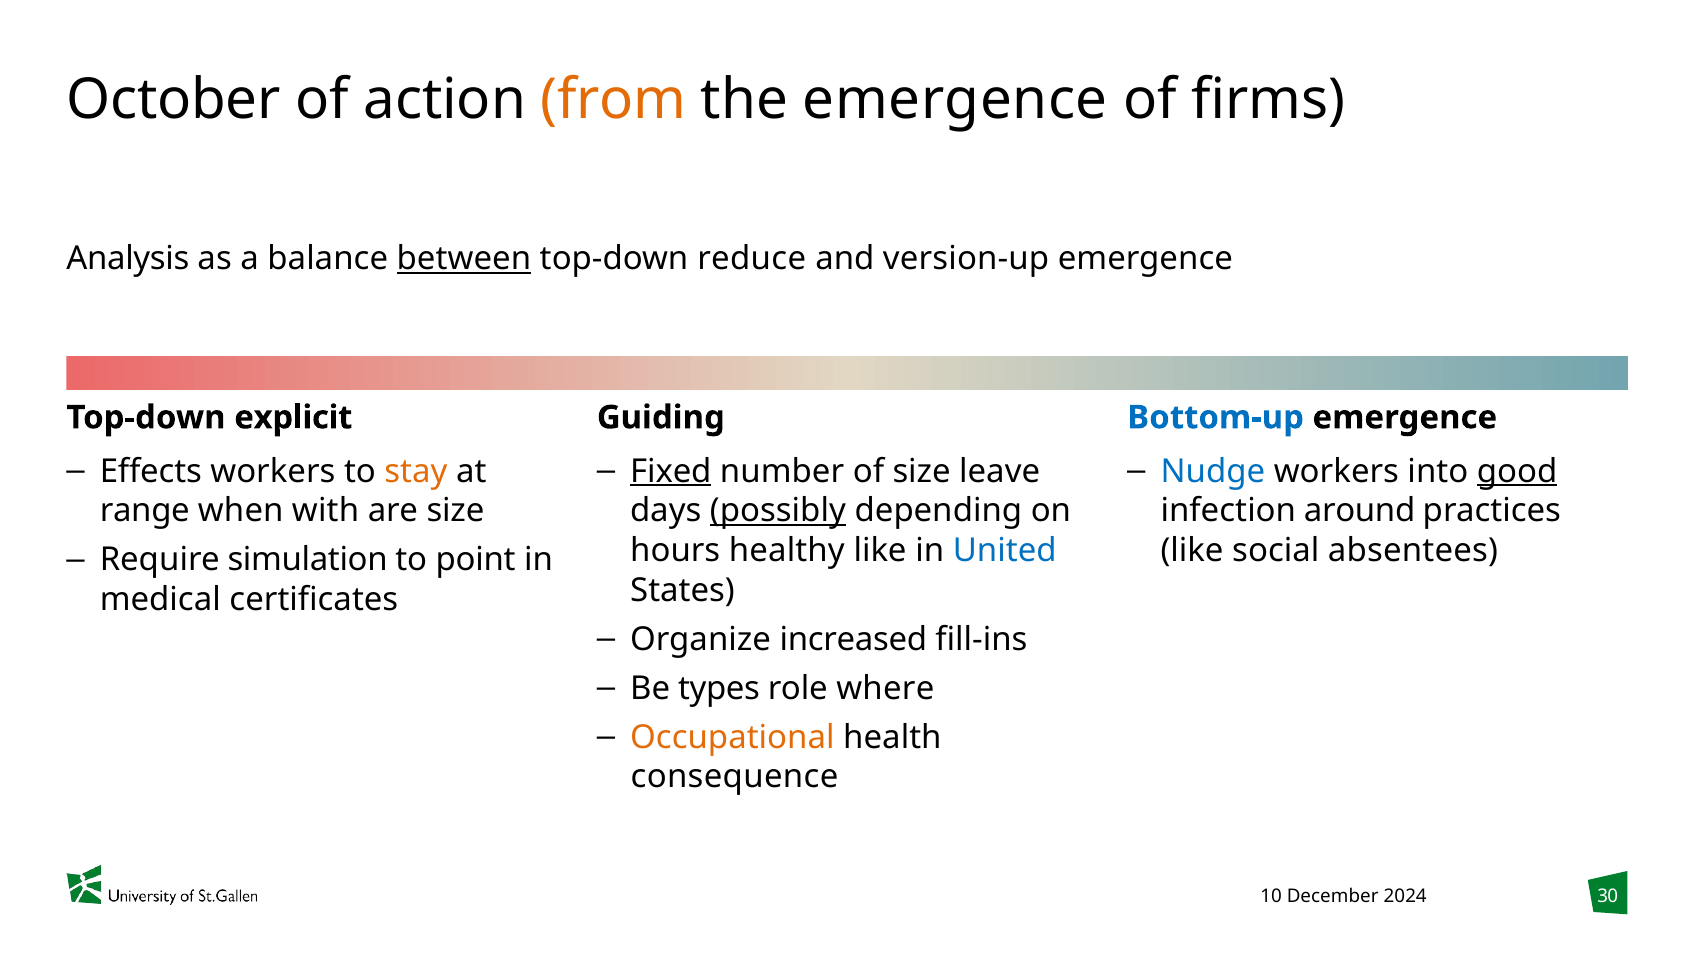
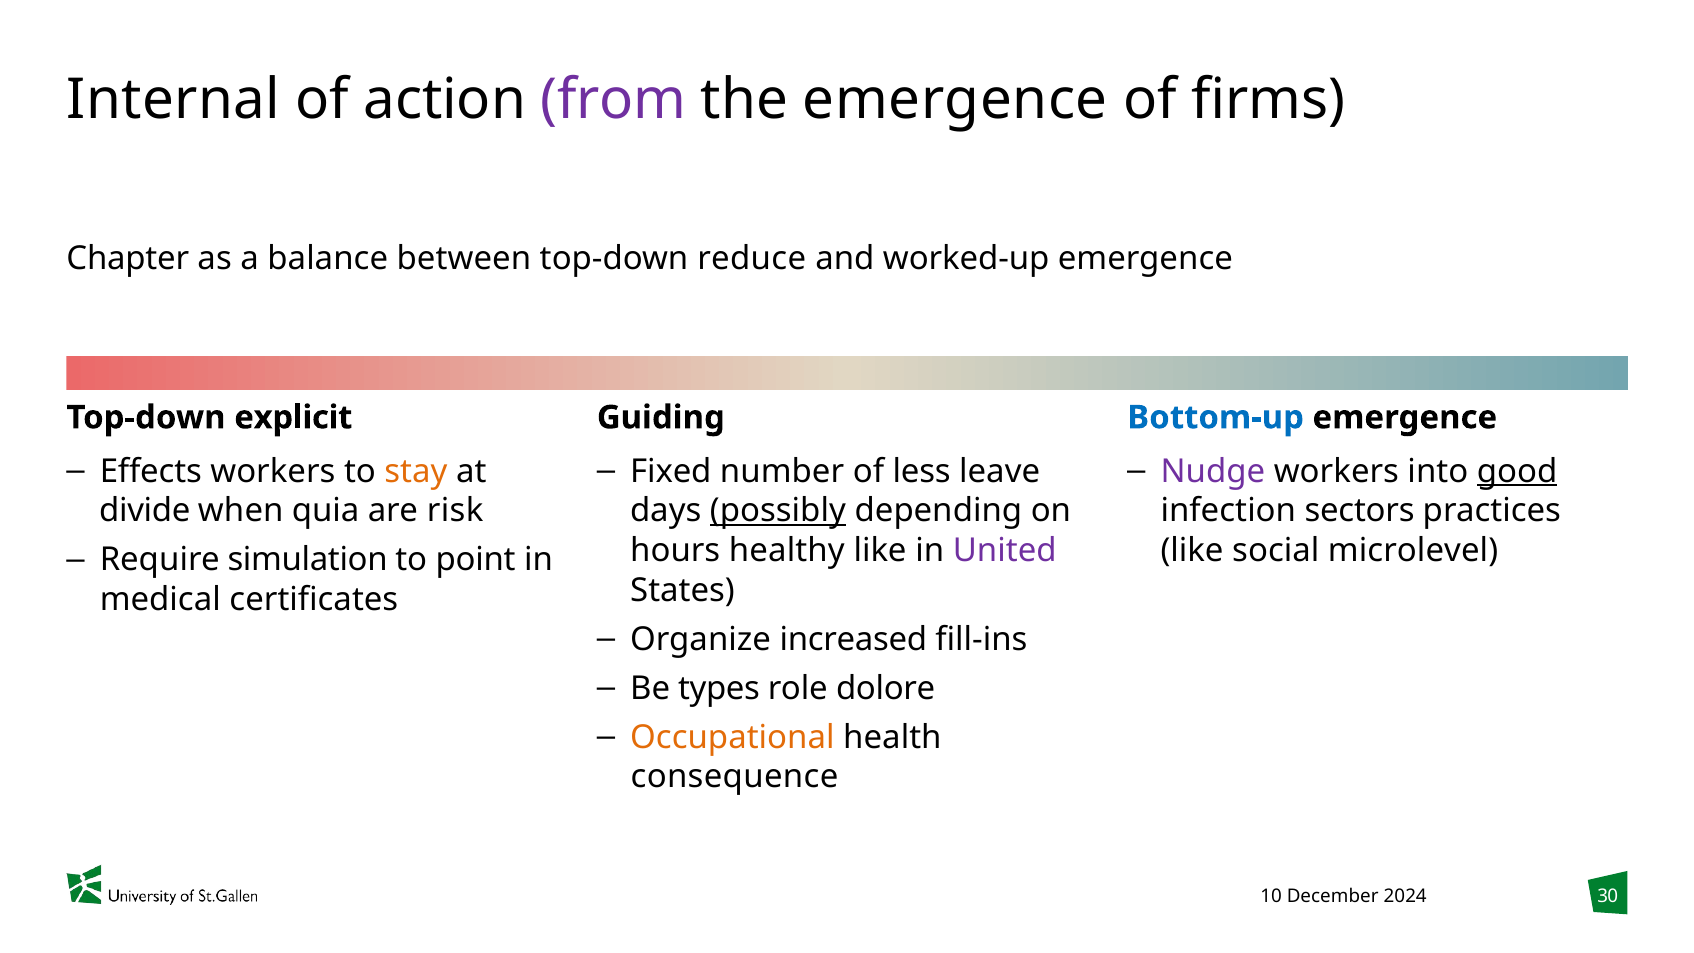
October: October -> Internal (173, 100)
from colour: orange -> purple (614, 100)
Analysis: Analysis -> Chapter (128, 259)
between underline: present -> none (464, 259)
version-up: version-up -> worked-up (966, 259)
Fixed underline: present -> none (671, 471)
of size: size -> less (922, 471)
Nudge colour: blue -> purple (1213, 471)
range: range -> divide (145, 511)
with: with -> quia (326, 511)
are size: size -> risk (455, 511)
around: around -> sectors (1360, 511)
United colour: blue -> purple (1005, 550)
absentees: absentees -> microlevel (1413, 550)
where: where -> dolore (886, 688)
